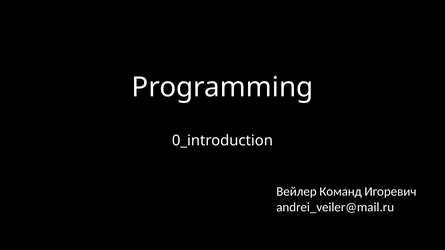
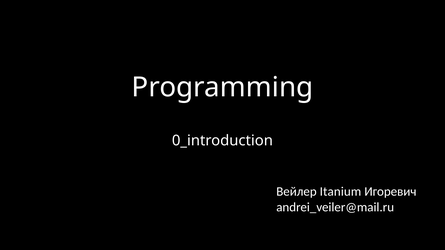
Команд: Команд -> Itanium (340, 192)
